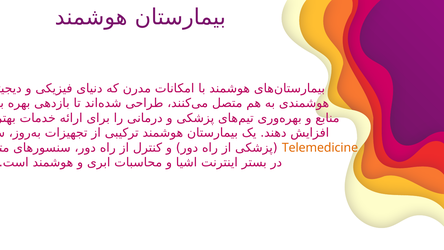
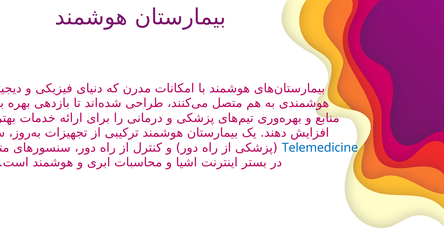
Telemedicine colour: orange -> blue (320, 147)
